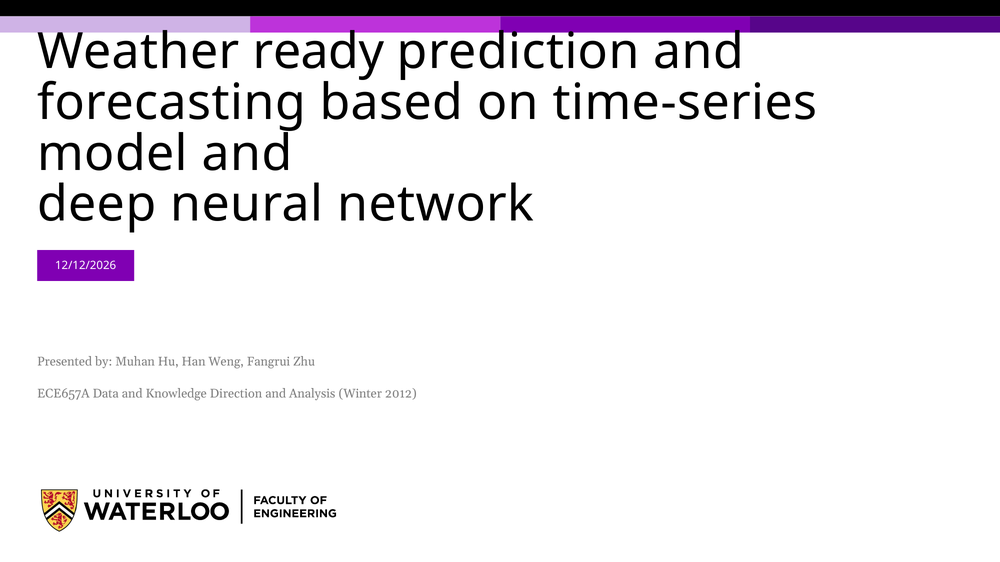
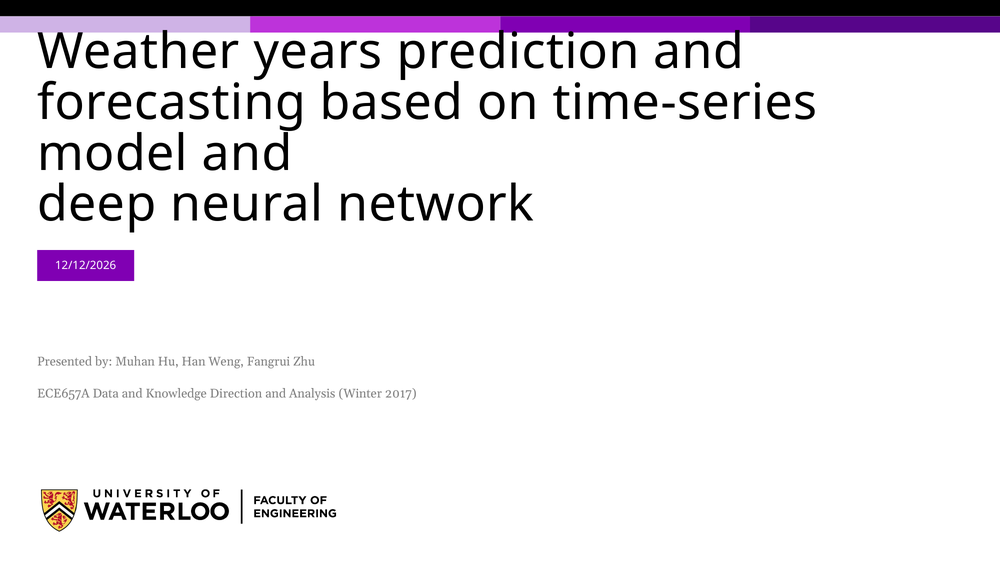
ready: ready -> years (318, 52)
2012: 2012 -> 2017 (401, 394)
